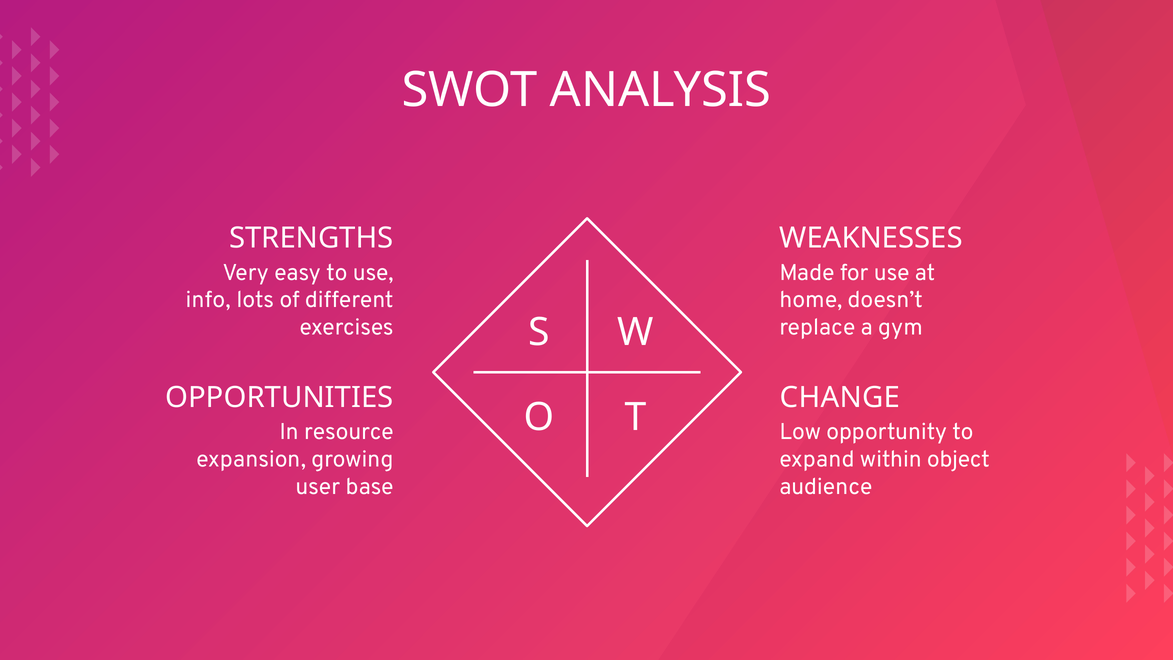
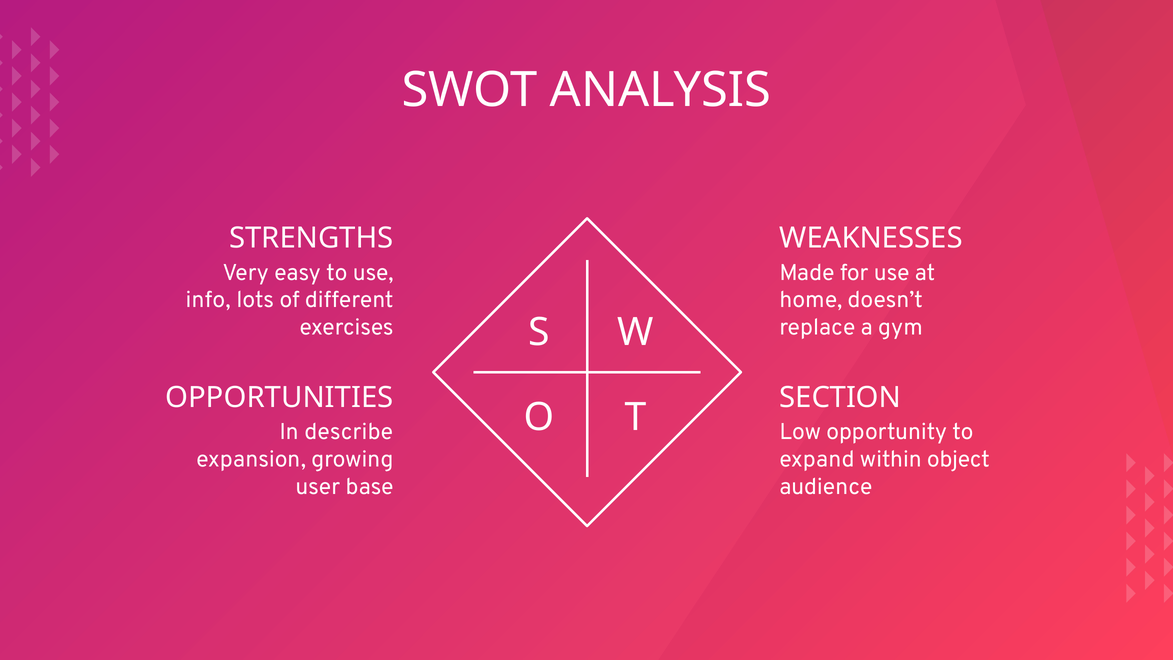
CHANGE: CHANGE -> SECTION (840, 397)
resource: resource -> describe (349, 432)
